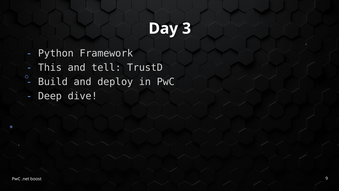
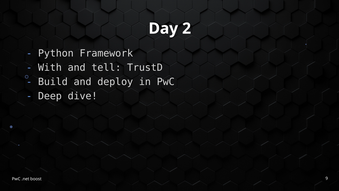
3: 3 -> 2 (187, 28)
This: This -> With (50, 68)
